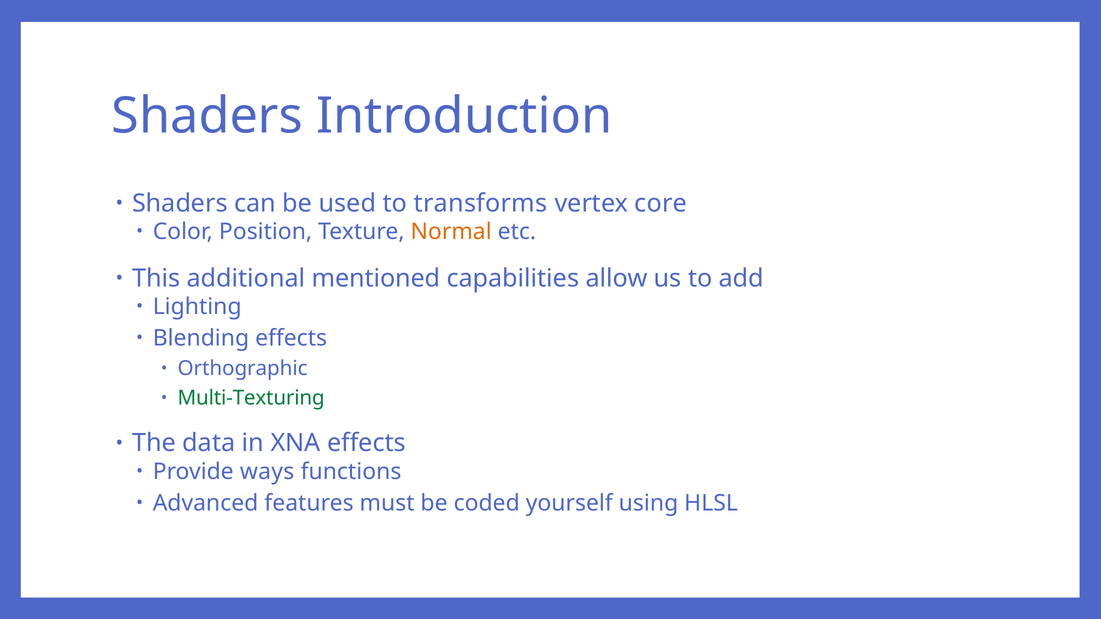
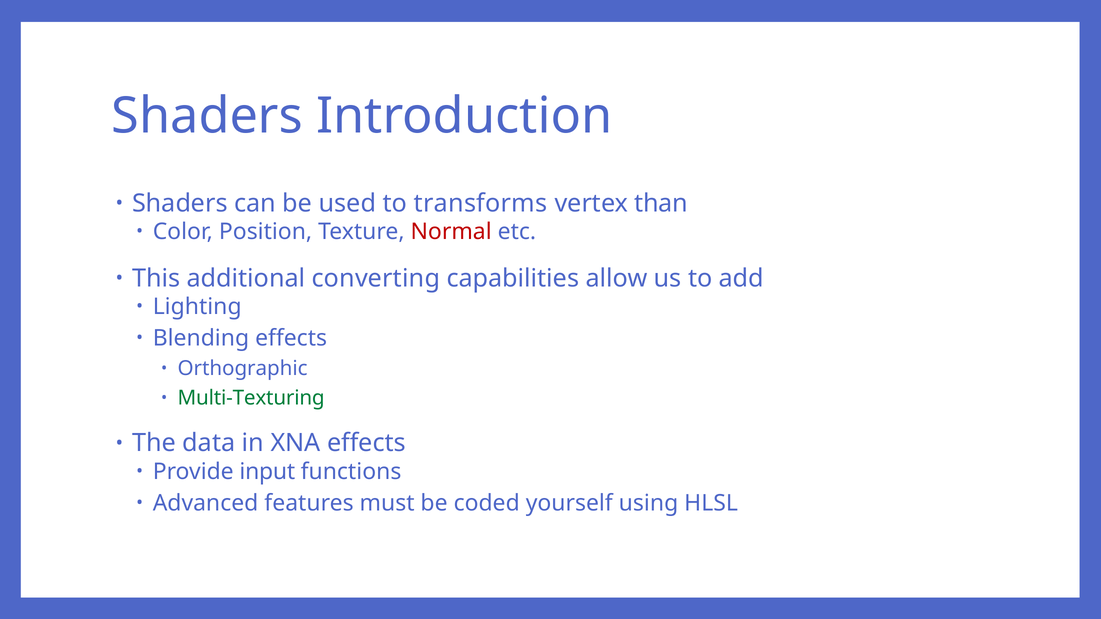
core: core -> than (661, 203)
Normal colour: orange -> red (451, 232)
mentioned: mentioned -> converting (376, 278)
ways: ways -> input (267, 472)
